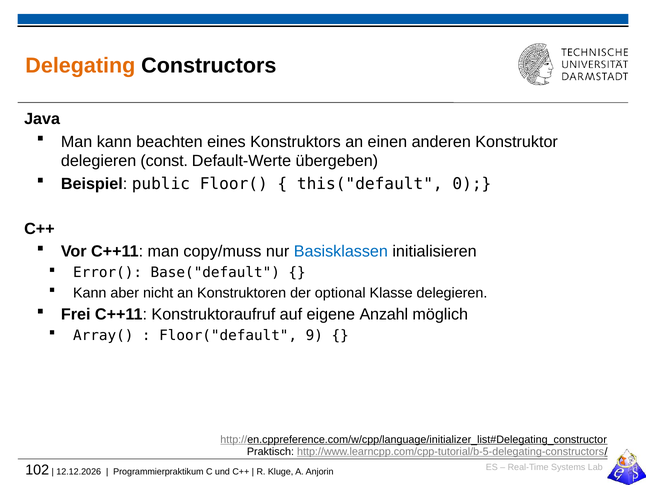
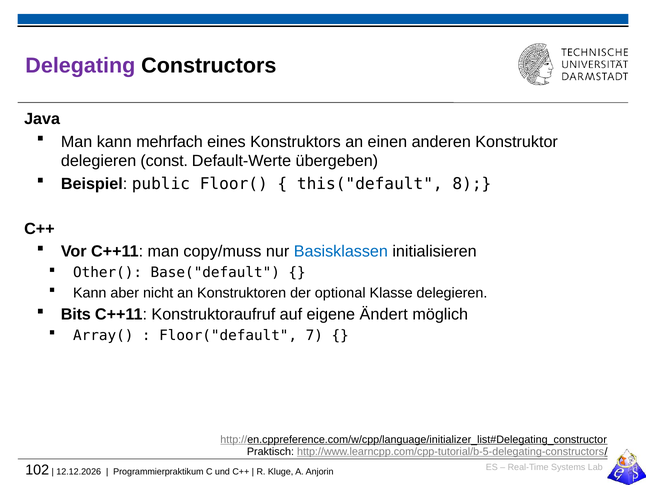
Delegating colour: orange -> purple (80, 66)
beachten: beachten -> mehrfach (170, 142)
0: 0 -> 8 (472, 184)
Error(: Error( -> Other( (108, 272)
Frei: Frei -> Bits (76, 314)
Anzahl: Anzahl -> Ändert (384, 314)
9: 9 -> 7 (314, 335)
